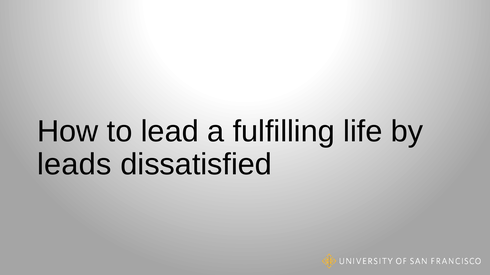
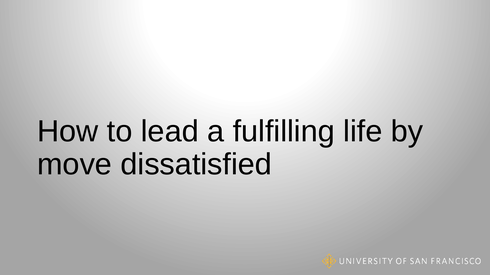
leads: leads -> move (75, 165)
